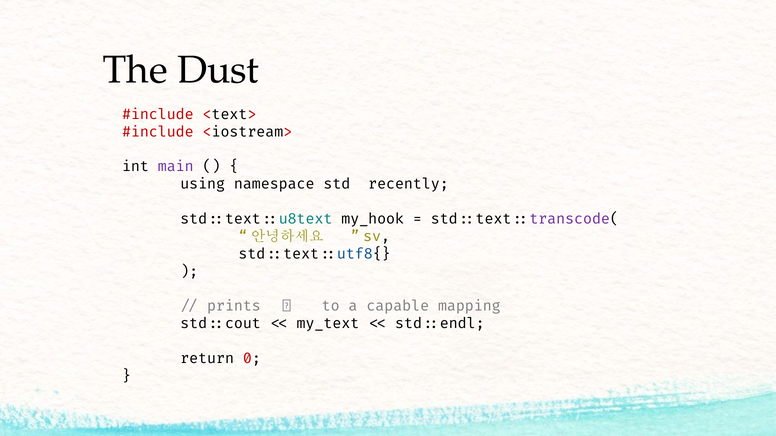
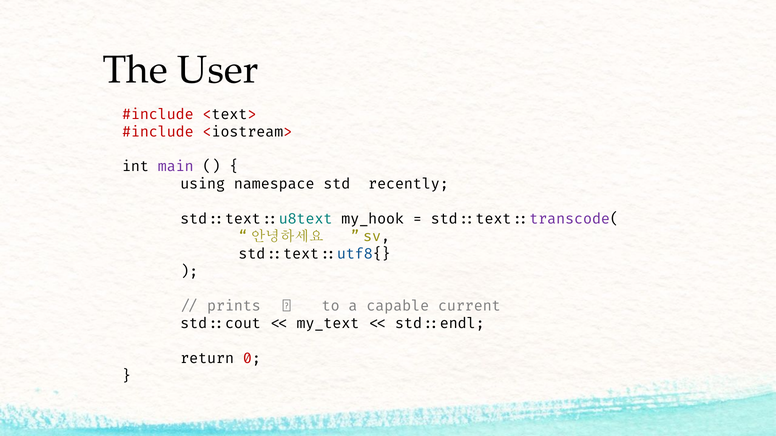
Dust: Dust -> User (218, 70)
mapping: mapping -> current (469, 307)
